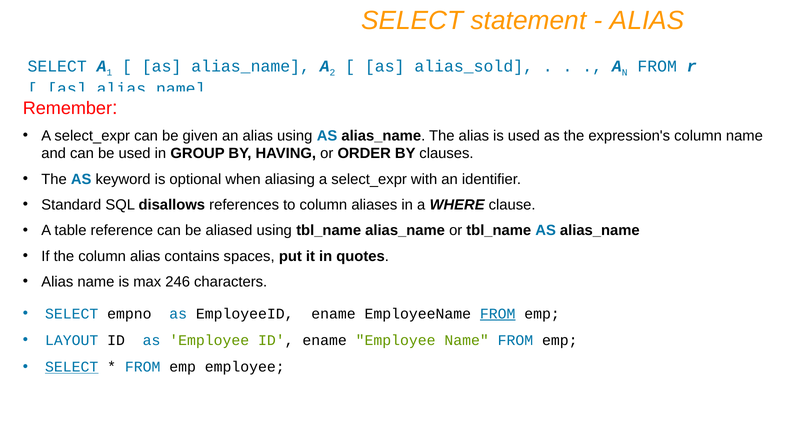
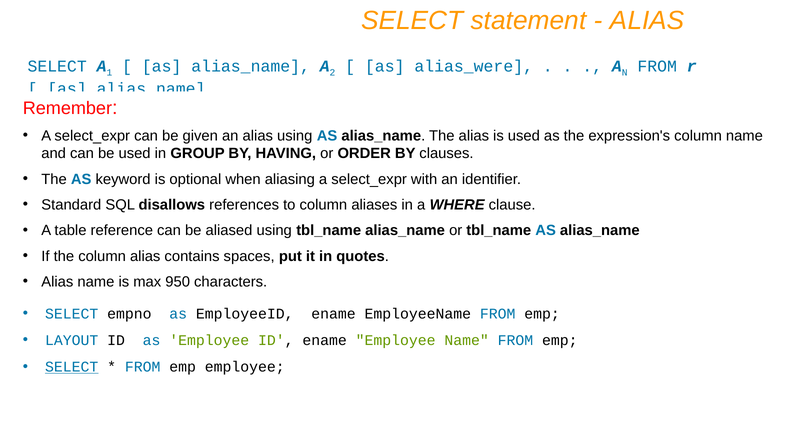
alias_sold: alias_sold -> alias_were (474, 66)
246: 246 -> 950 (178, 282)
FROM underline: present -> none (498, 313)
